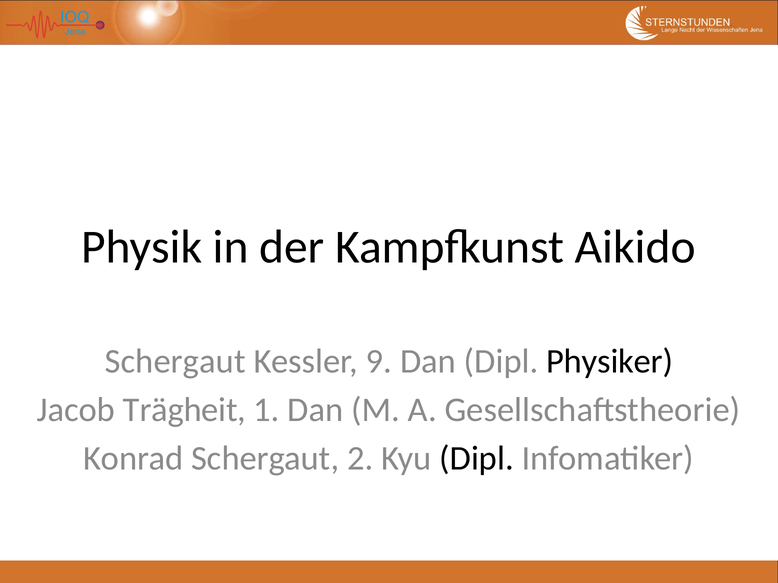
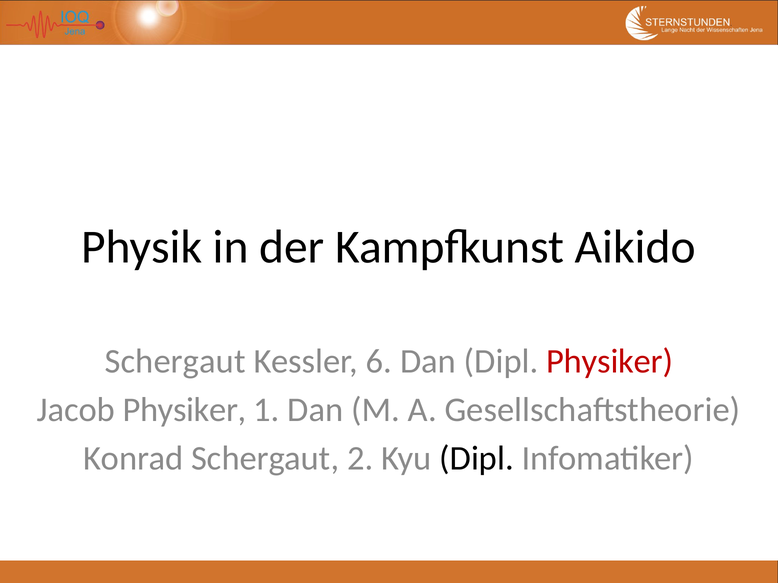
9: 9 -> 6 (379, 362)
Physiker colour: black -> red (610, 362)
Jacob Trägheit: Trägheit -> Physiker (184, 410)
